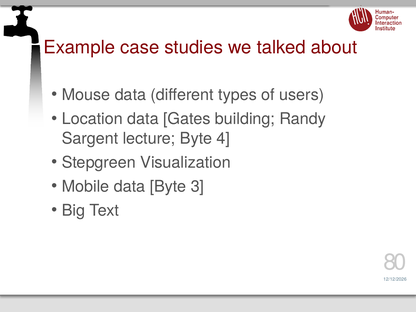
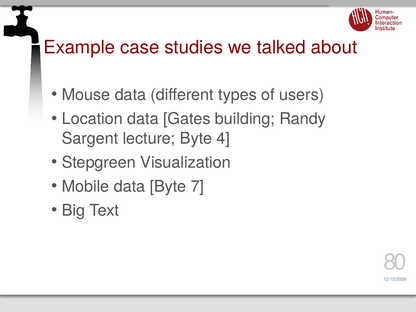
3: 3 -> 7 (197, 186)
